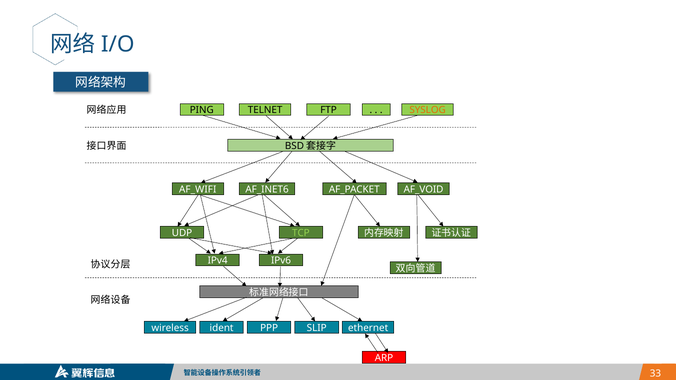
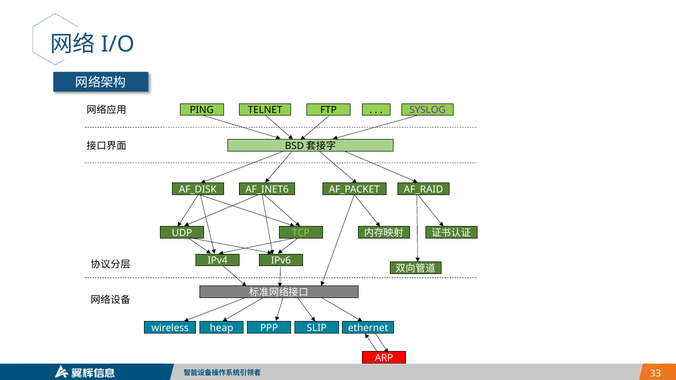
SYSLOG colour: orange -> purple (428, 110)
AF_WIFI: AF_WIFI -> AF_DISK (198, 189)
AF_VOID: AF_VOID -> AF_RAID (424, 189)
ident: ident -> heap (222, 328)
